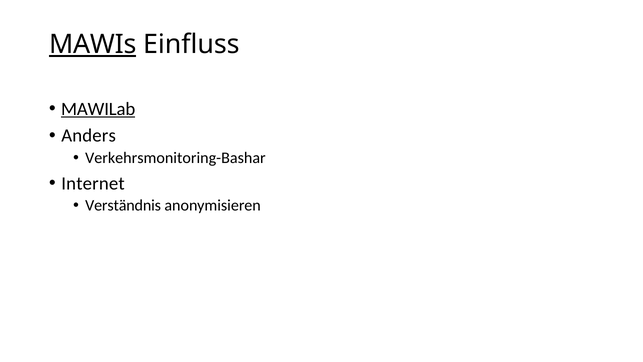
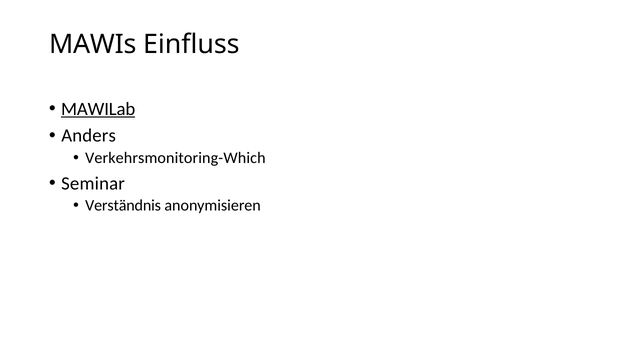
MAWIs underline: present -> none (93, 44)
Verkehrsmonitoring-Bashar: Verkehrsmonitoring-Bashar -> Verkehrsmonitoring-Which (175, 158)
Internet: Internet -> Seminar (93, 183)
